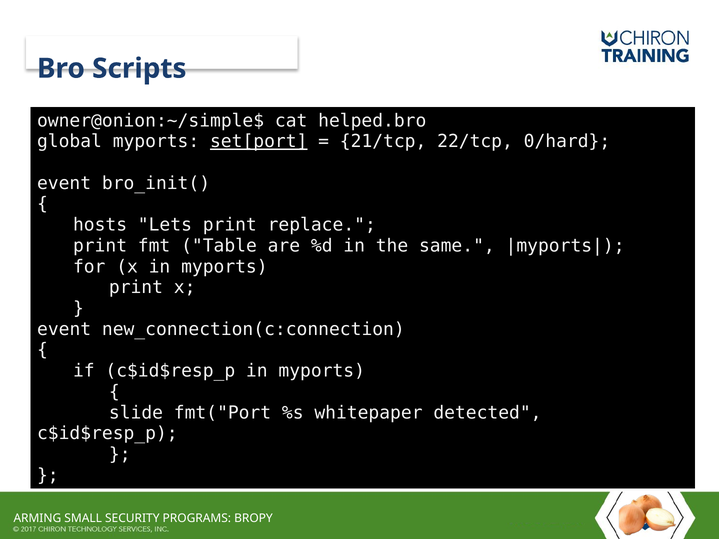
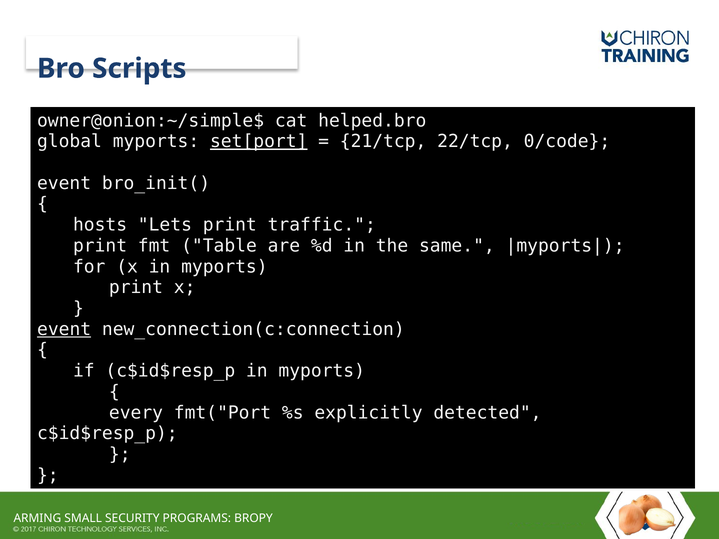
0/hard: 0/hard -> 0/code (567, 142)
replace: replace -> traffic (322, 225)
event underline: none -> present (64, 329)
slide: slide -> every (136, 413)
whitepaper: whitepaper -> explicitly (368, 413)
